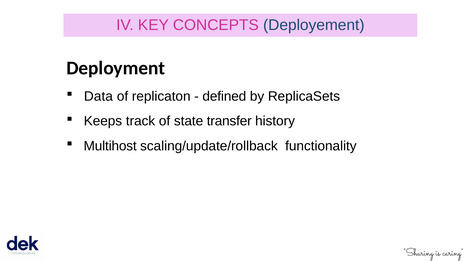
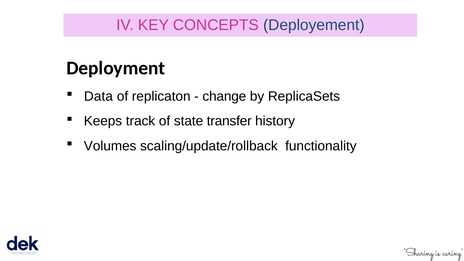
defined: defined -> change (224, 96)
Multihost: Multihost -> Volumes (110, 146)
